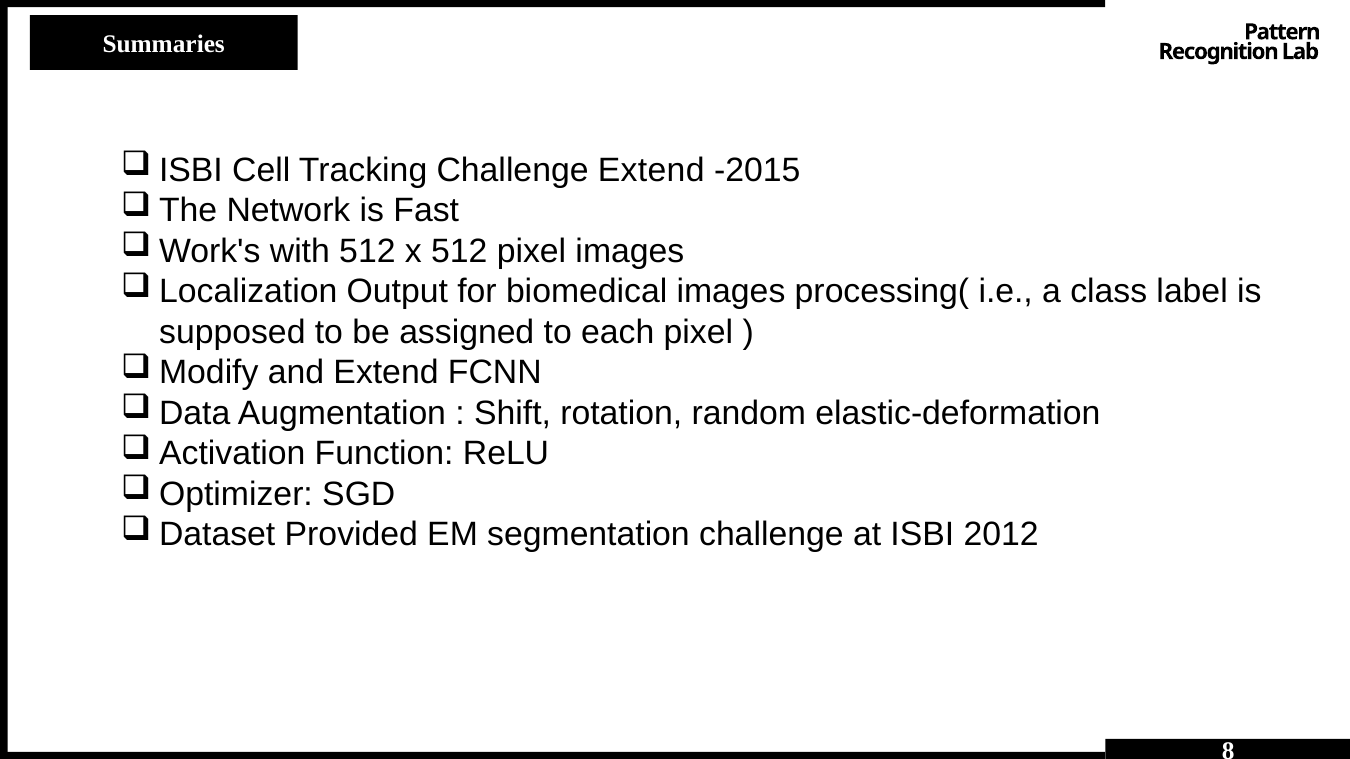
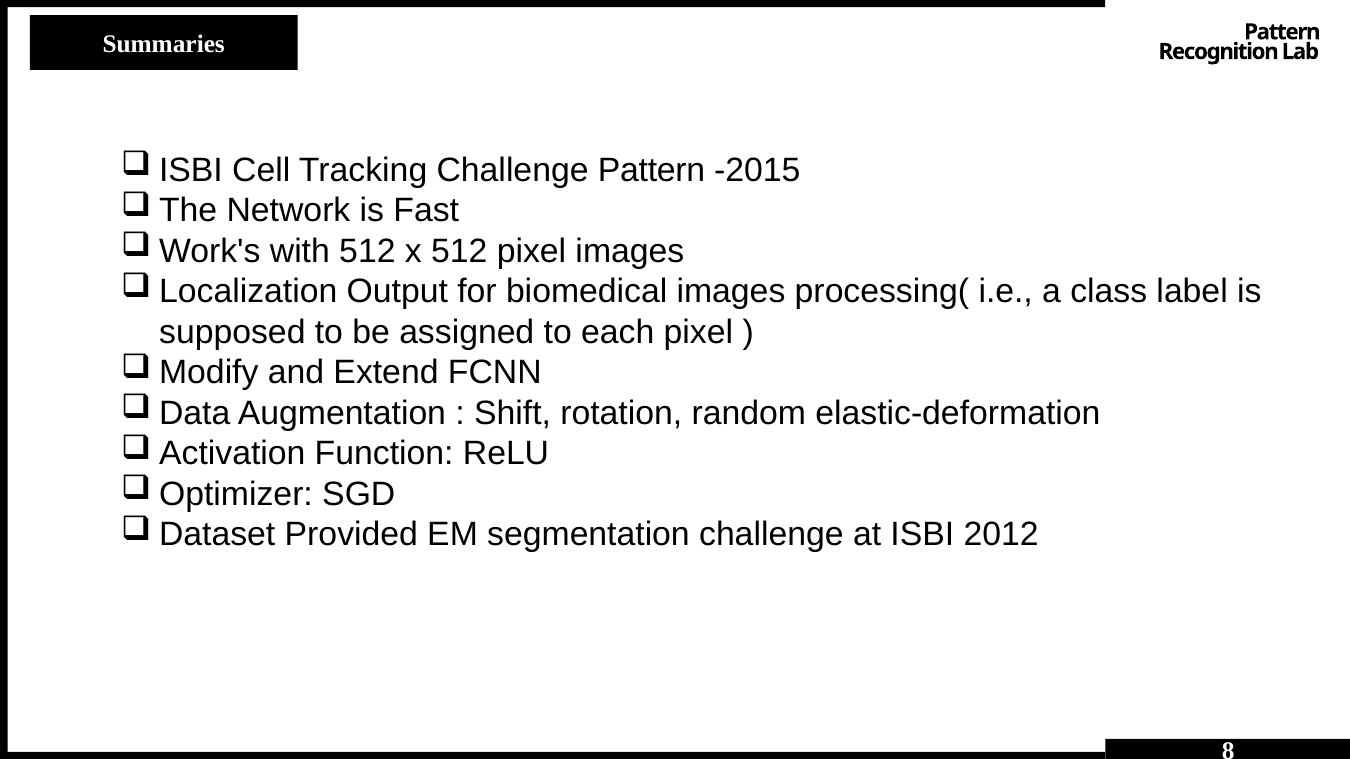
Challenge Extend: Extend -> Pattern (652, 170)
